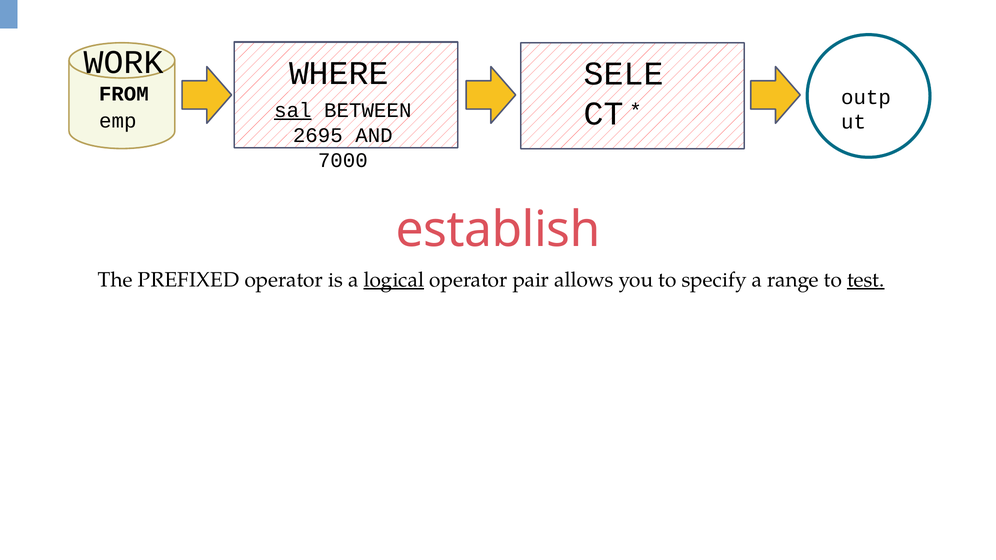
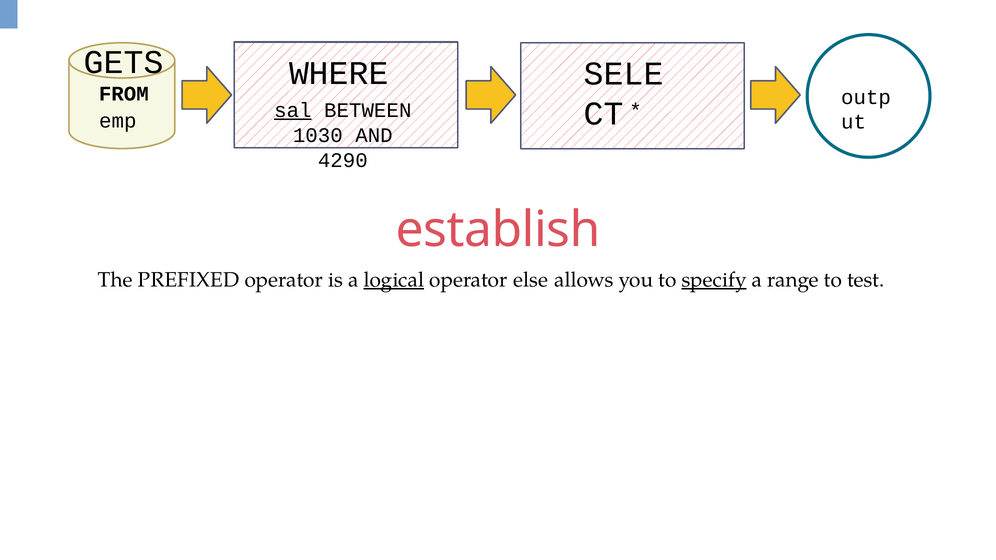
WORK: WORK -> GETS (124, 62)
2695: 2695 -> 1030 (318, 135)
7000: 7000 -> 4290 (343, 160)
pair: pair -> else (531, 280)
specify underline: none -> present (714, 280)
test underline: present -> none (866, 280)
